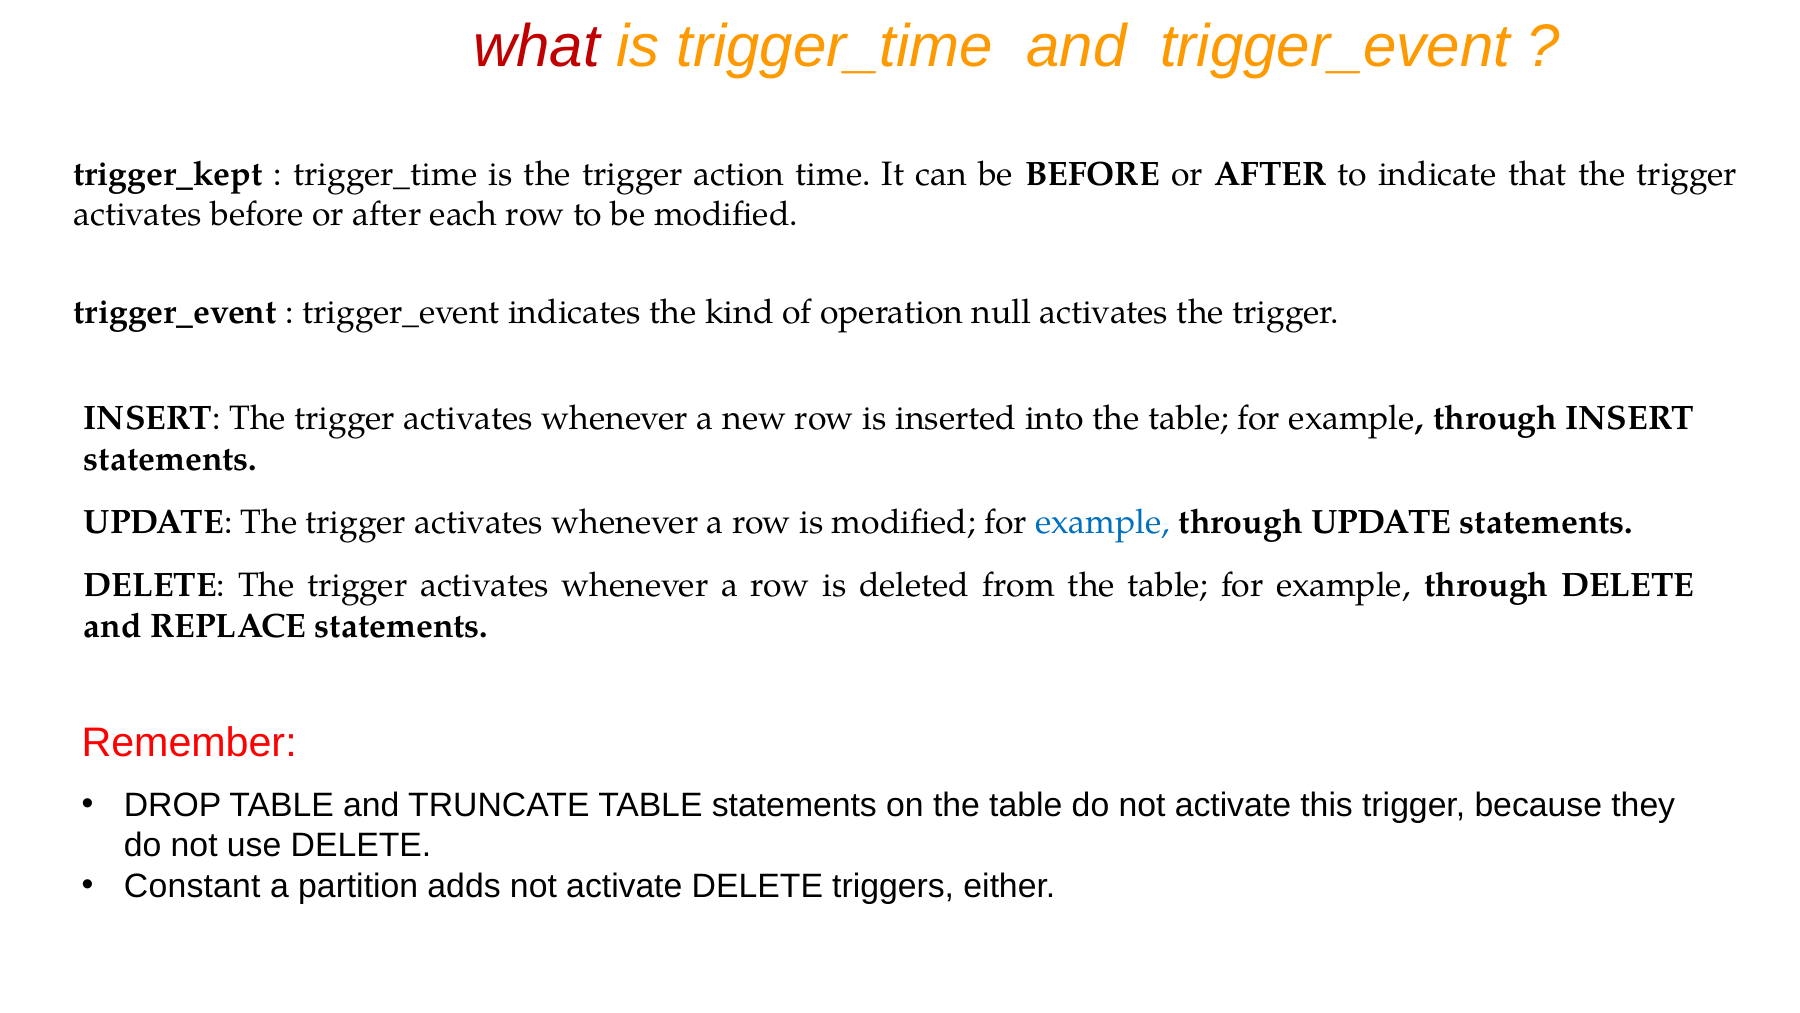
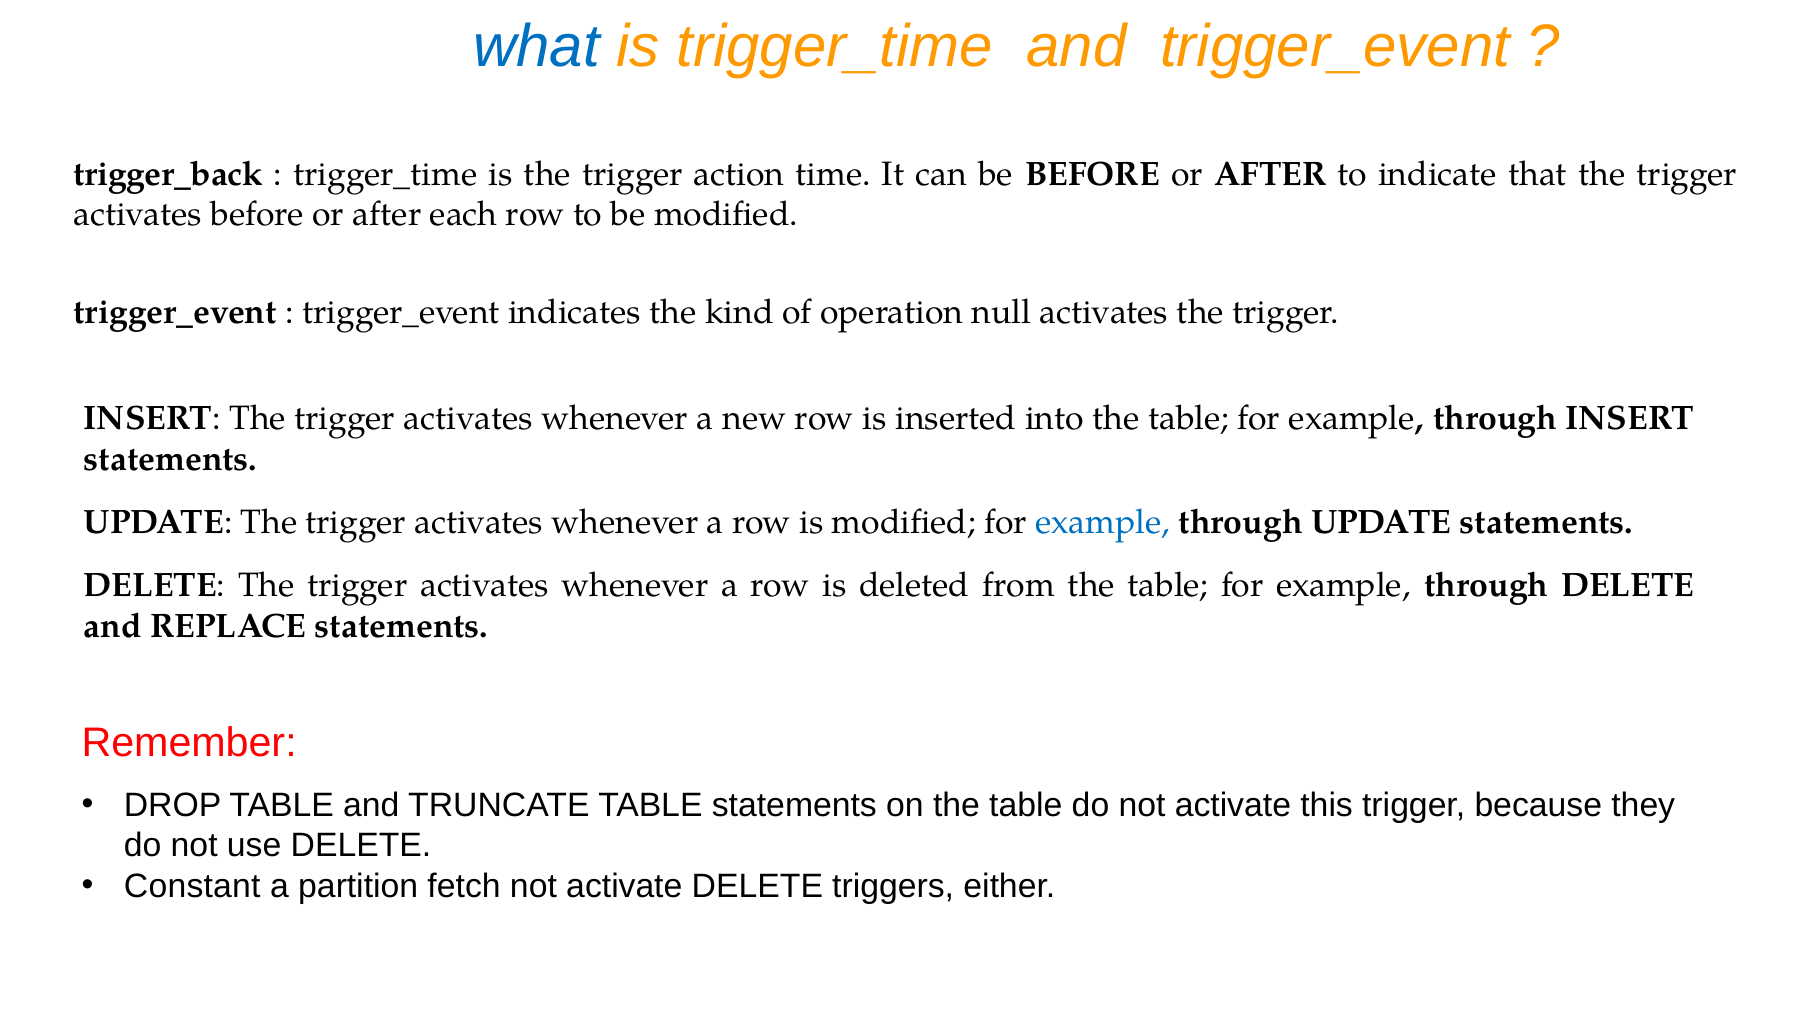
what colour: red -> blue (536, 47)
trigger_kept: trigger_kept -> trigger_back (168, 174)
adds: adds -> fetch (464, 886)
